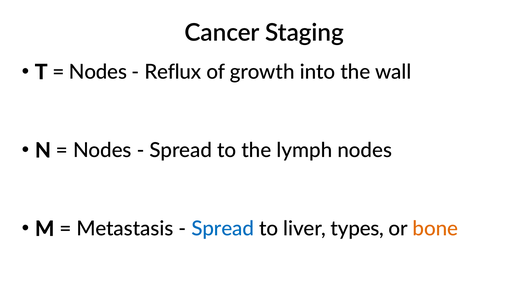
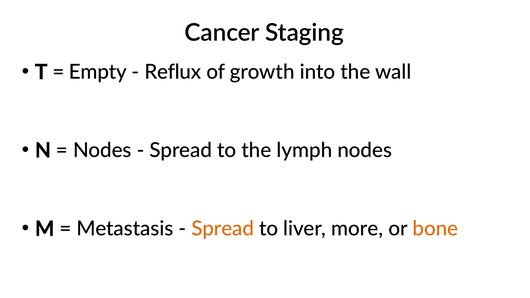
Nodes: Nodes -> Empty (98, 72)
Spread colour: blue -> orange (223, 229)
types: types -> more (357, 229)
